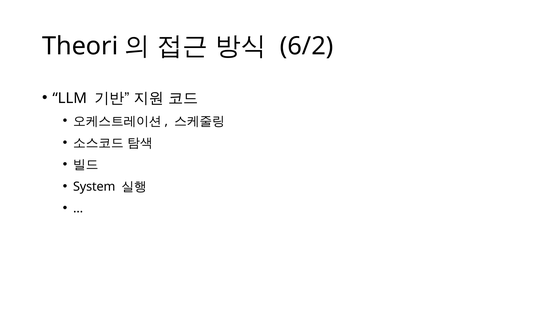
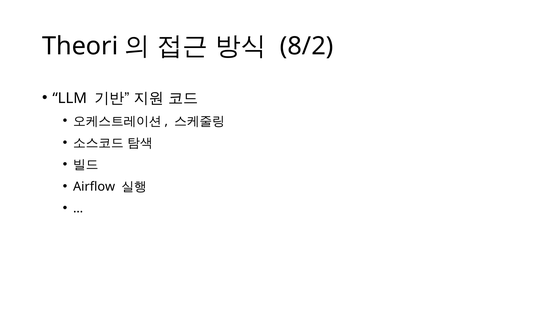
6/2: 6/2 -> 8/2 (307, 46)
System: System -> Airflow (94, 187)
